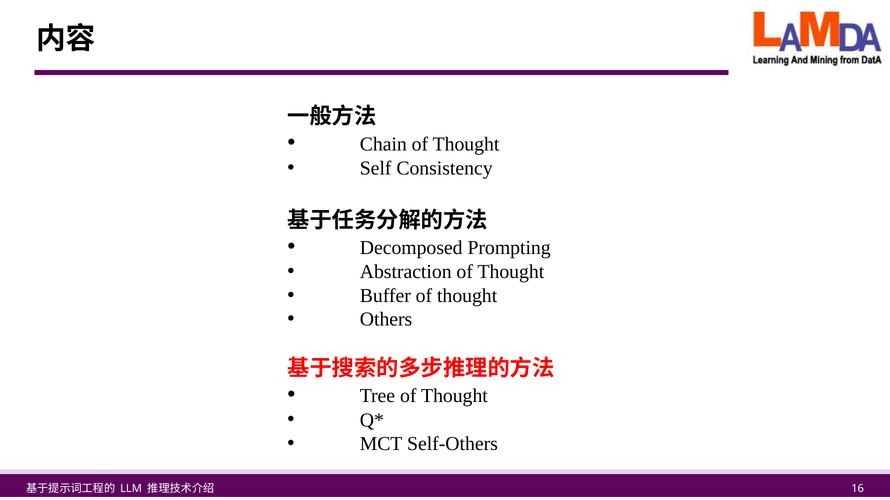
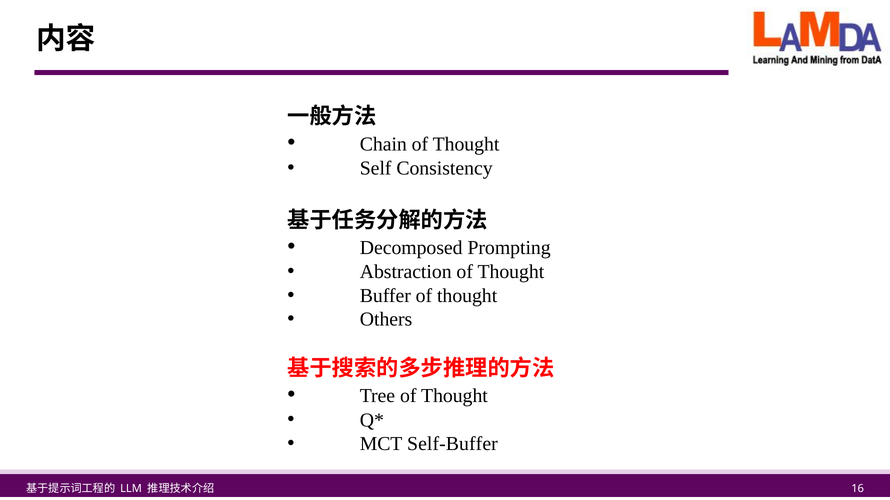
Self-Others: Self-Others -> Self-Buffer (452, 444)
